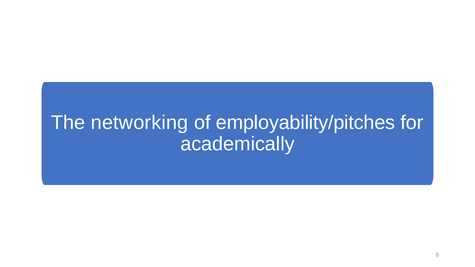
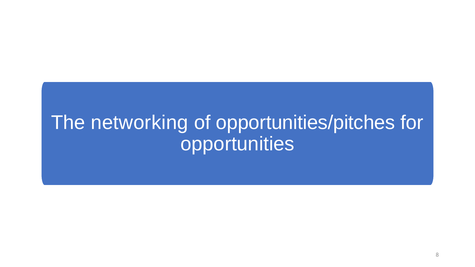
employability/pitches: employability/pitches -> opportunities/pitches (306, 123)
academically: academically -> opportunities (237, 144)
